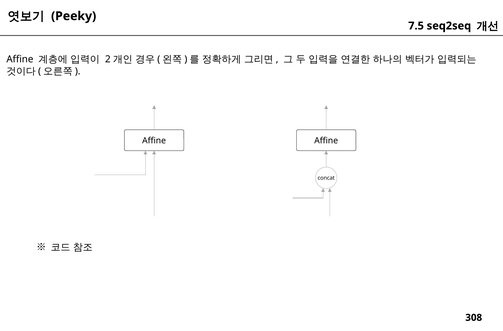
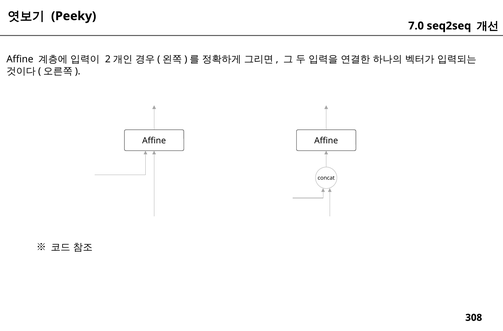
7.5: 7.5 -> 7.0 (416, 26)
